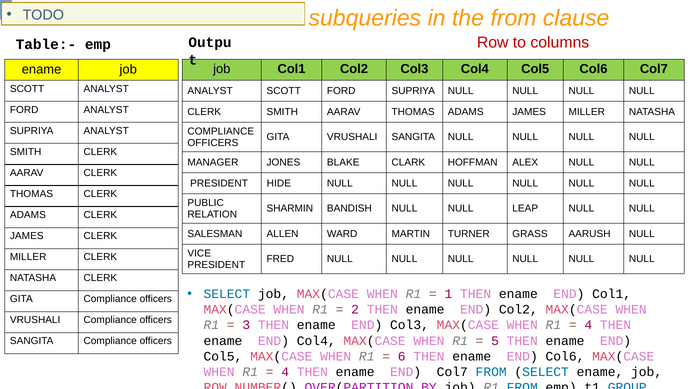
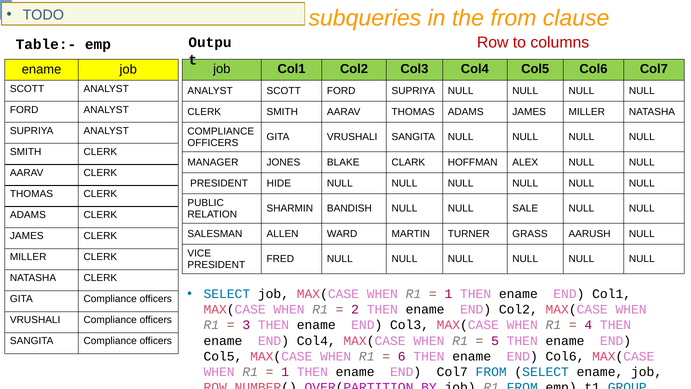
LEAP: LEAP -> SALE (525, 208)
4: 4 -> 1 (285, 372)
